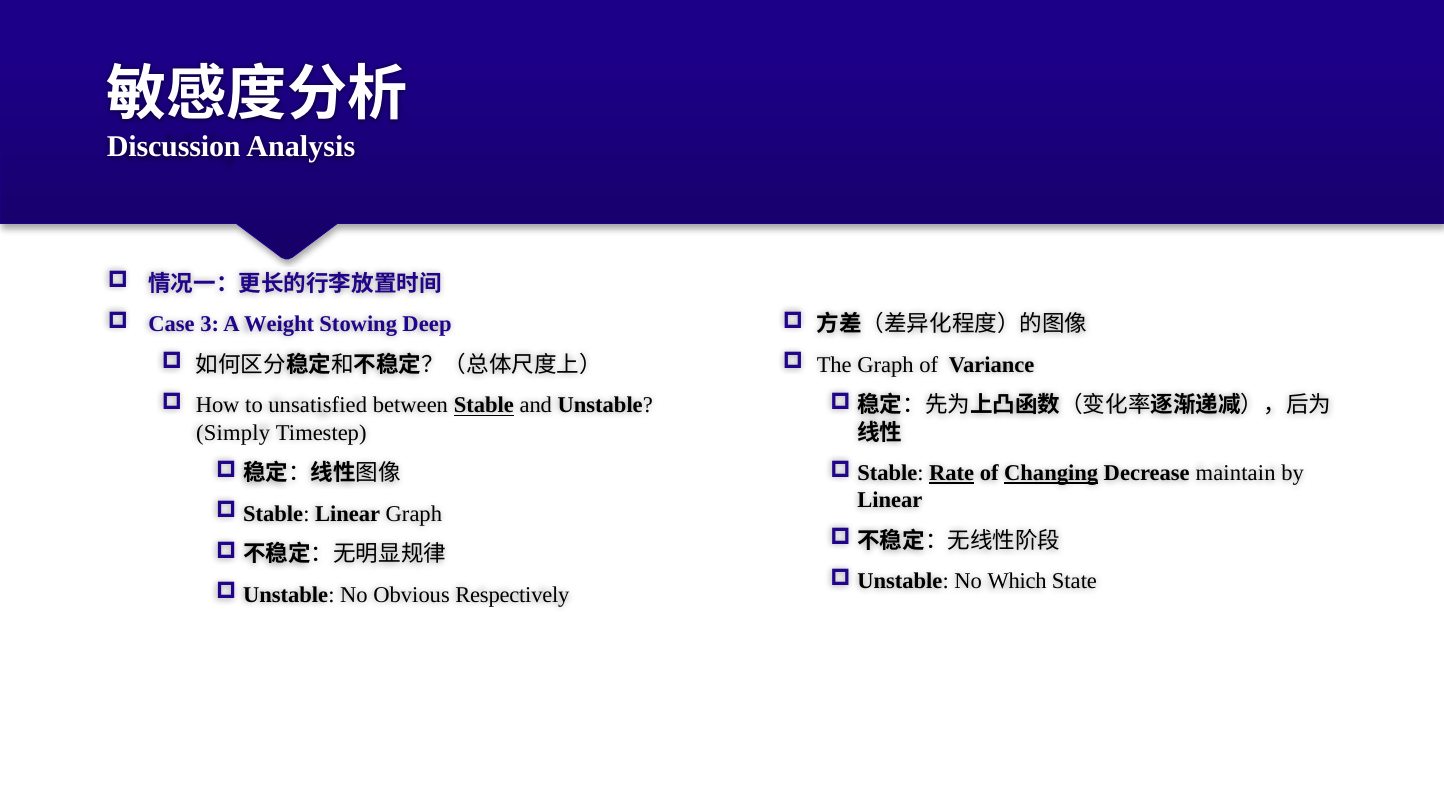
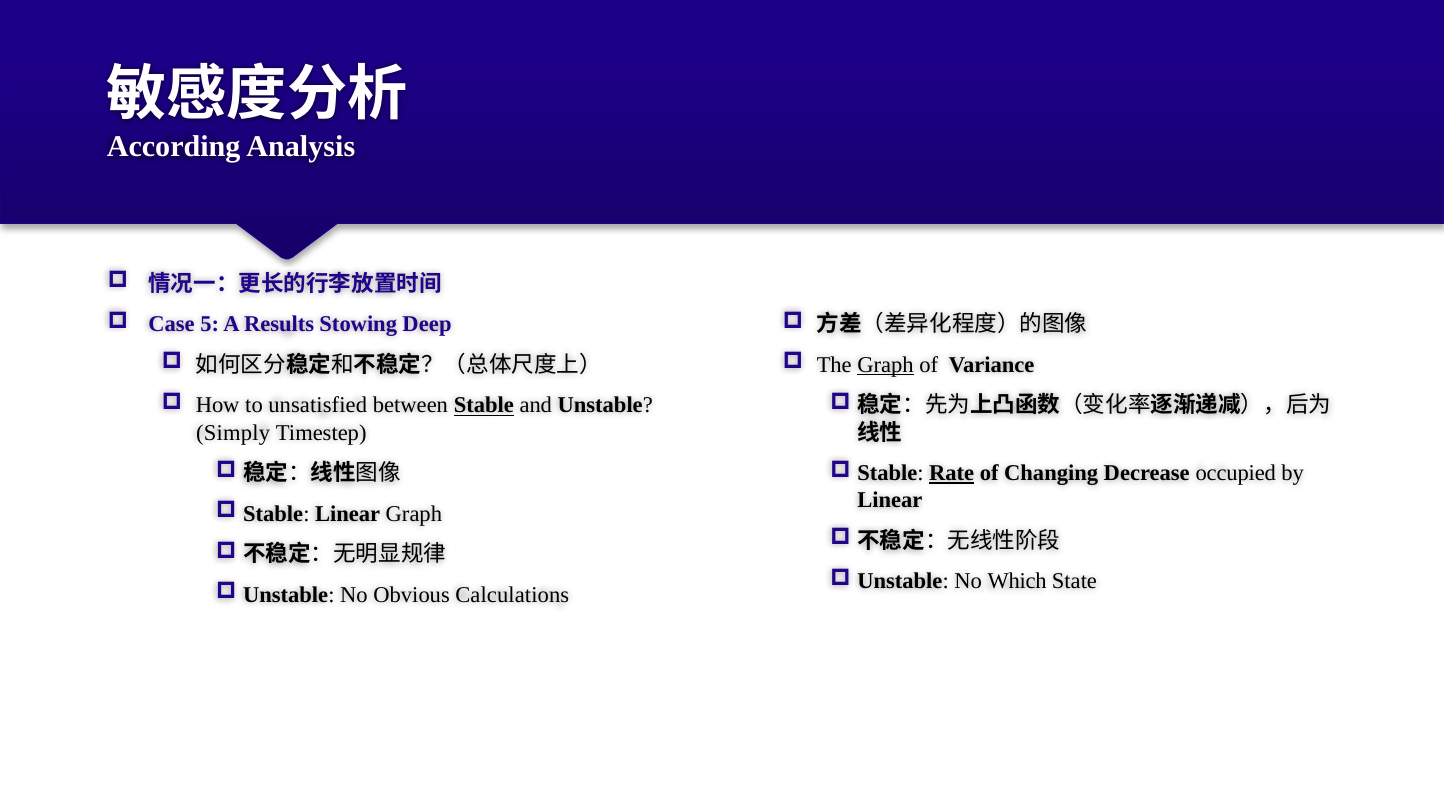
Discussion: Discussion -> According (174, 147)
3: 3 -> 5 (210, 324)
Weight: Weight -> Results (279, 324)
Graph underline: none -> present (886, 365)
Changing underline: present -> none (1051, 473)
maintain: maintain -> occupied (1236, 473)
Respectively: Respectively -> Calculations (512, 595)
